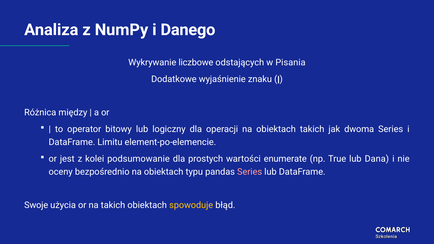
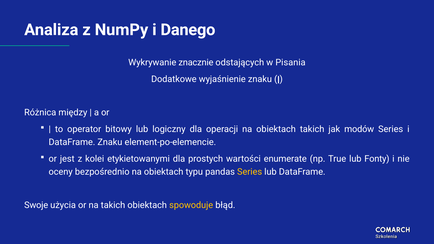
liczbowe: liczbowe -> znacznie (196, 63)
dwoma: dwoma -> modów (359, 129)
DataFrame Limitu: Limitu -> Znaku (110, 142)
podsumowanie: podsumowanie -> etykietowanymi (139, 159)
Dana: Dana -> Fonty (377, 159)
Series colour: pink -> yellow (250, 172)
